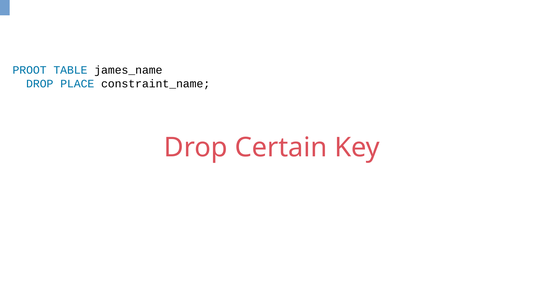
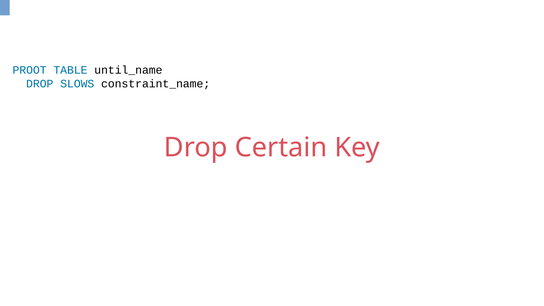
james_name: james_name -> until_name (128, 70)
PLACE: PLACE -> SLOWS (77, 84)
